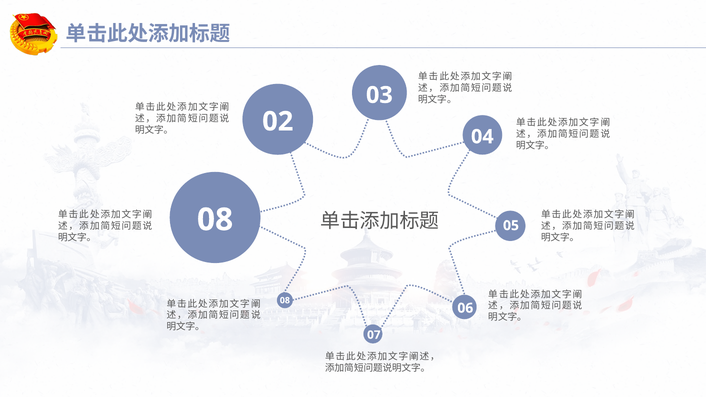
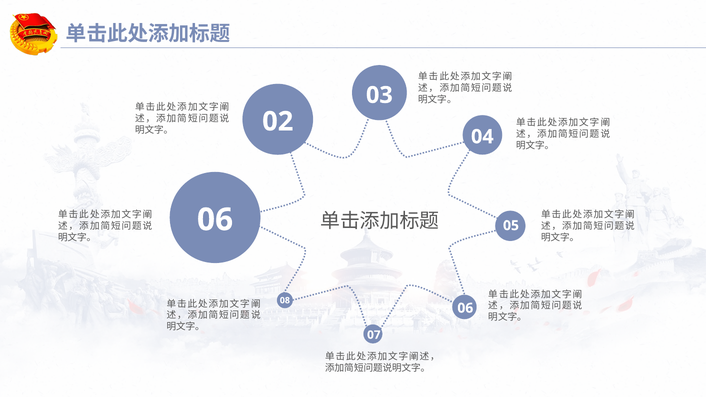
08: 08 -> 06 (215, 220)
